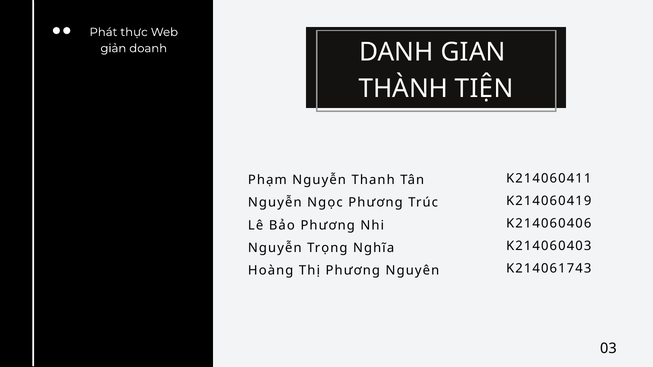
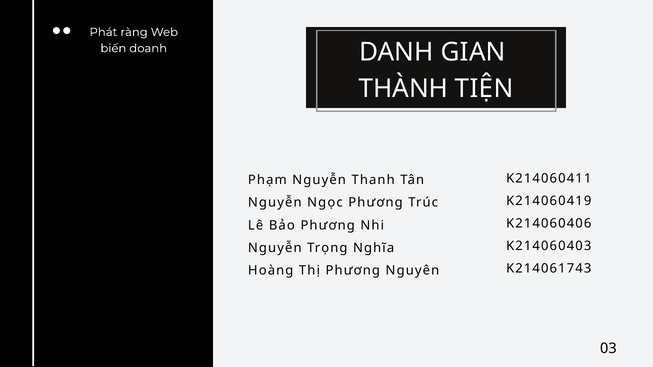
thực: thực -> ràng (134, 32)
giản: giản -> biến (113, 48)
